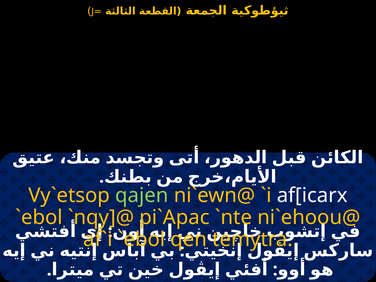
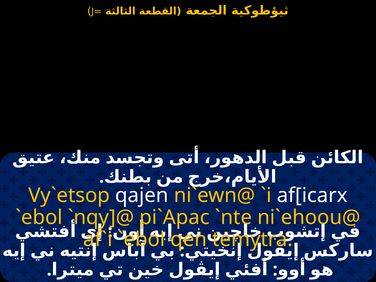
qajen colour: light green -> white (142, 195)
